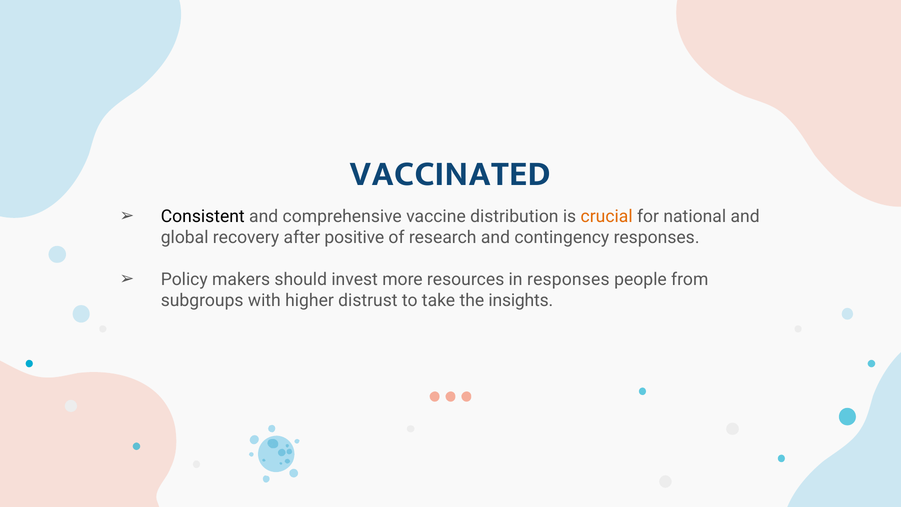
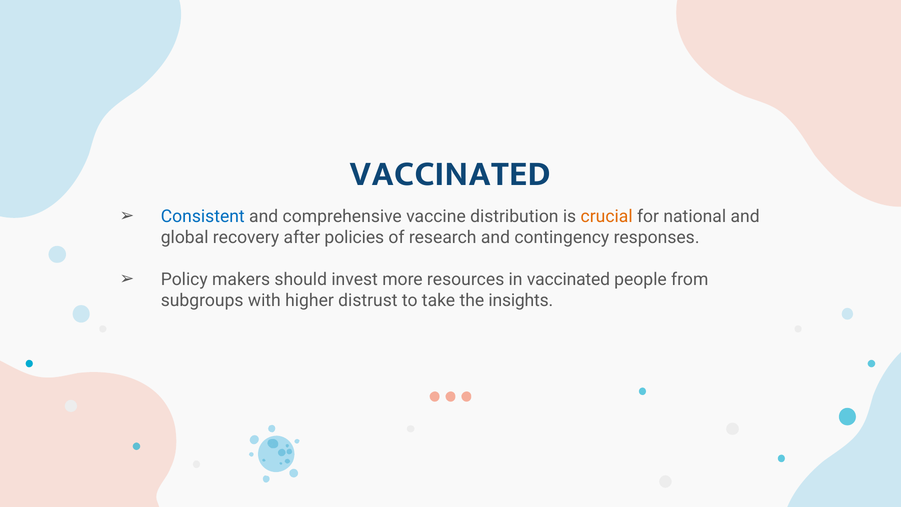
Consistent colour: black -> blue (203, 216)
positive: positive -> policies (354, 237)
in responses: responses -> vaccinated (568, 280)
